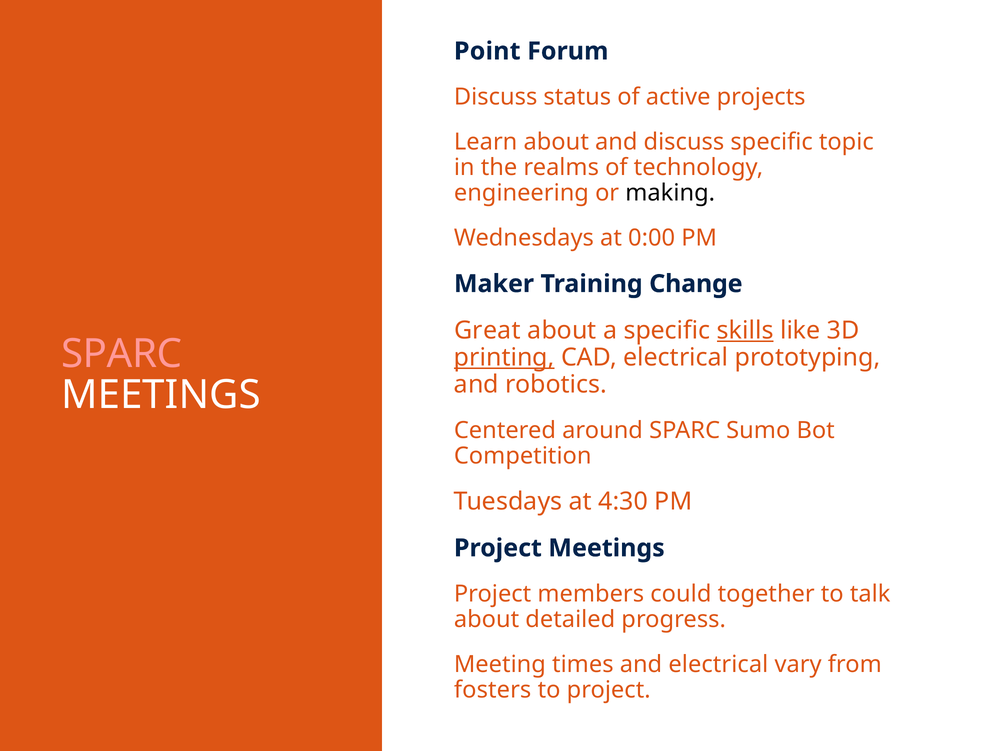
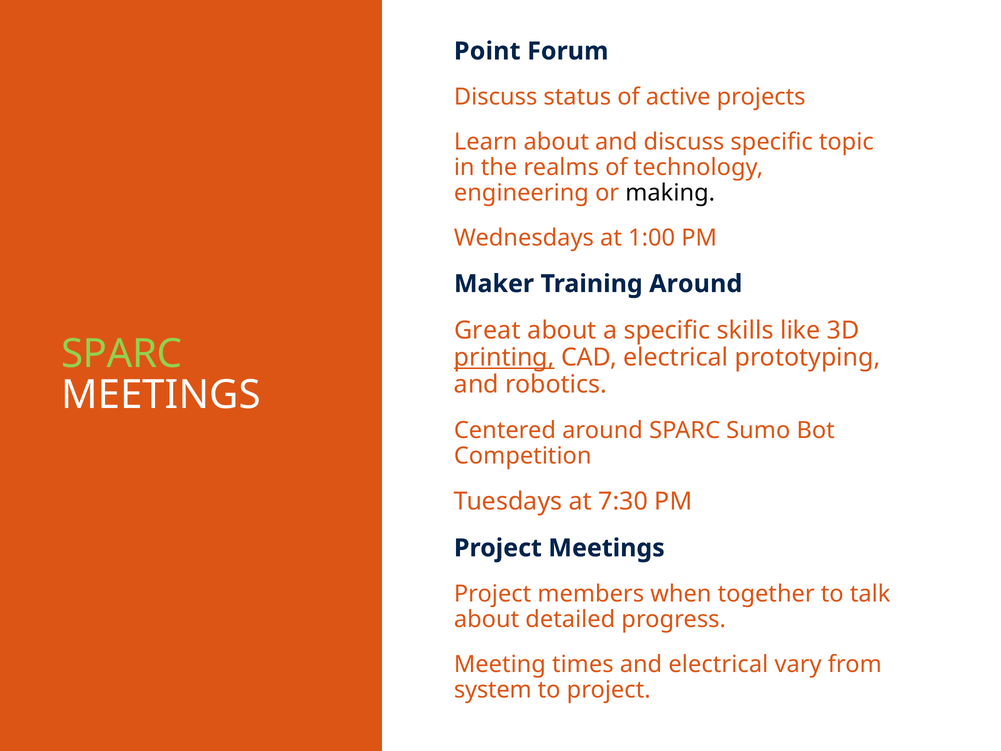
0:00: 0:00 -> 1:00 (652, 238)
Training Change: Change -> Around (696, 284)
skills underline: present -> none (745, 330)
SPARC colour: pink -> light green (122, 354)
4:30: 4:30 -> 7:30 (623, 501)
could: could -> when (681, 594)
fosters: fosters -> system (493, 690)
